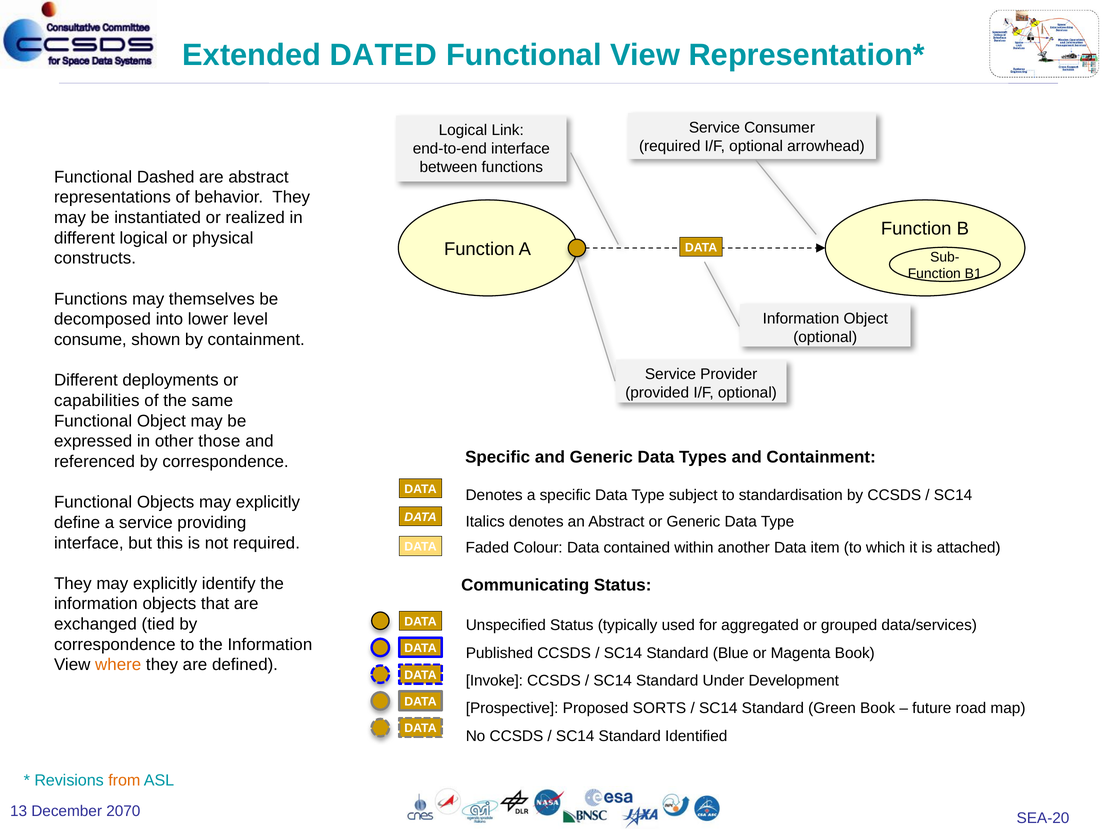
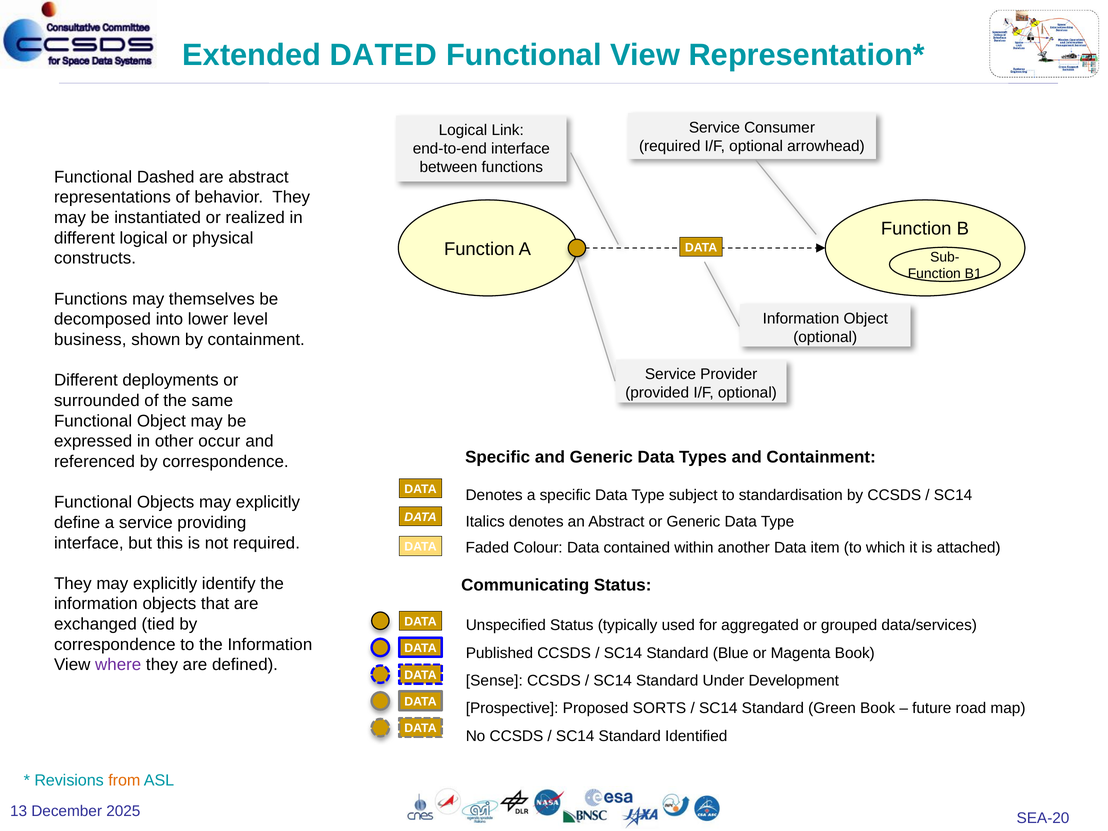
consume: consume -> business (90, 340)
capabilities: capabilities -> surrounded (97, 401)
those: those -> occur (219, 441)
where colour: orange -> purple (118, 665)
Invoke: Invoke -> Sense (494, 681)
2070: 2070 -> 2025 (123, 811)
